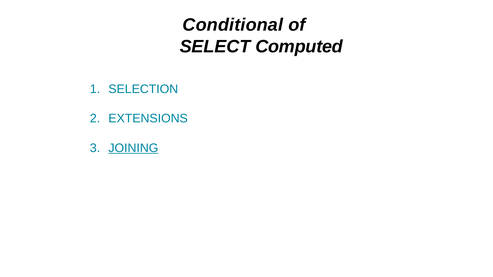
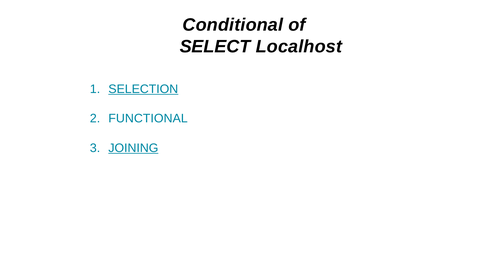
Computed: Computed -> Localhost (299, 47)
SELECTION underline: none -> present (143, 89)
EXTENSIONS: EXTENSIONS -> FUNCTIONAL (148, 119)
